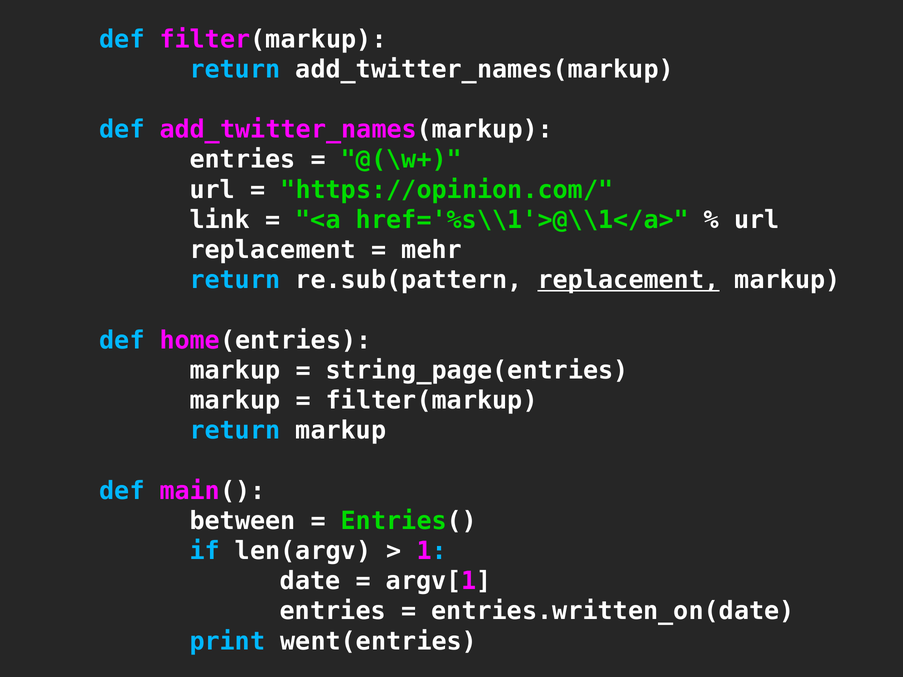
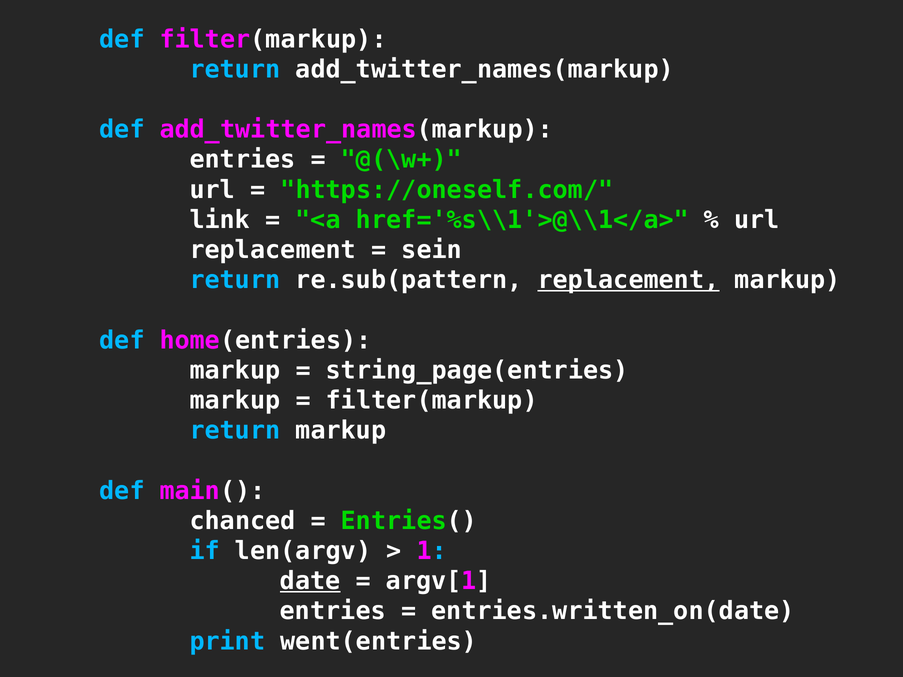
https://opinion.com/: https://opinion.com/ -> https://oneself.com/ (447, 190)
mehr: mehr -> sein (432, 250)
between: between -> chanced (243, 521)
date underline: none -> present (310, 581)
